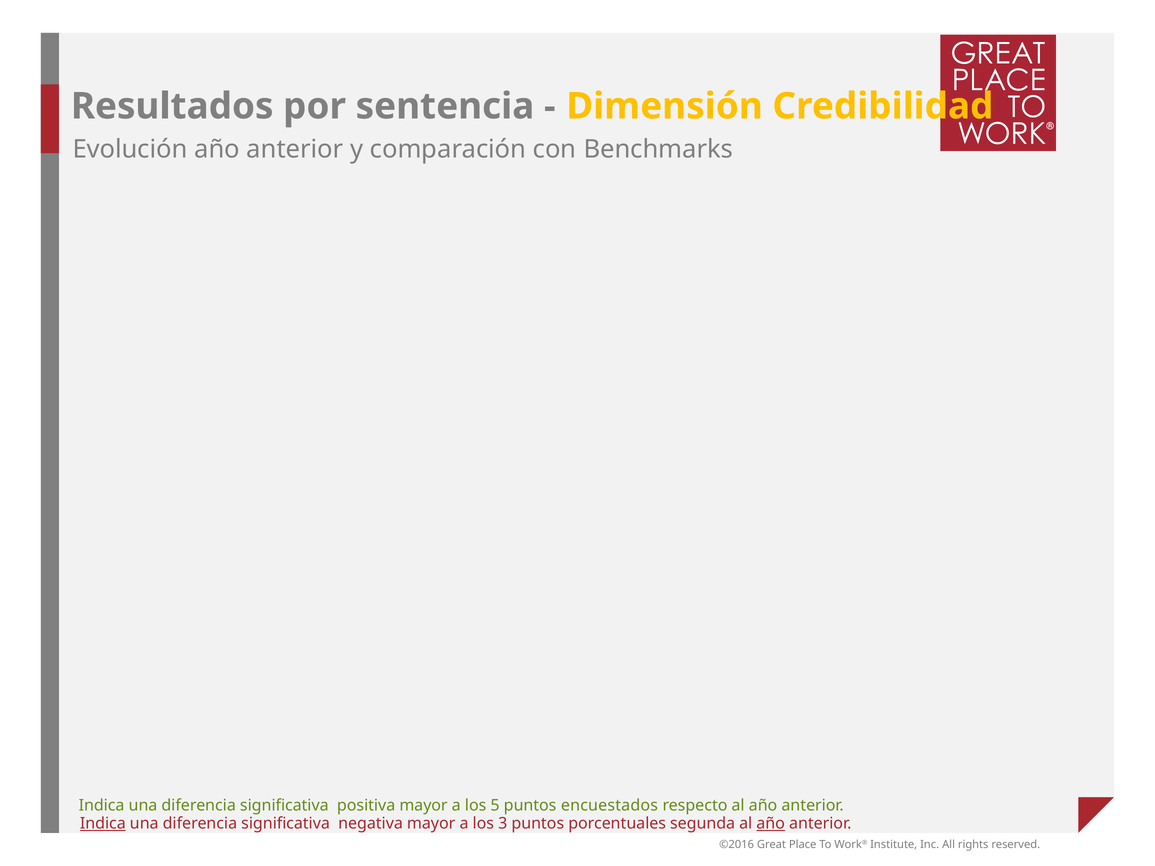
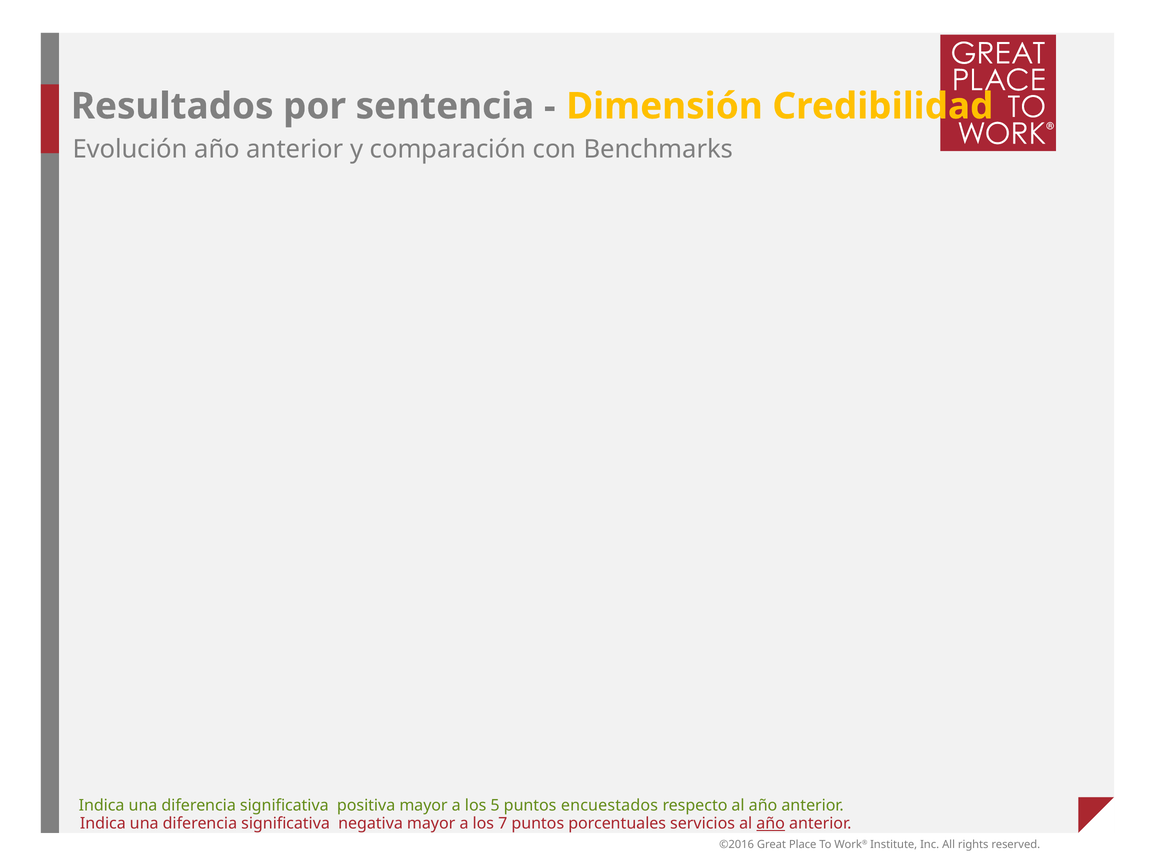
Indica underline: present -> none (103, 824)
3: 3 -> 7 (503, 824)
segunda: segunda -> servicios (703, 824)
